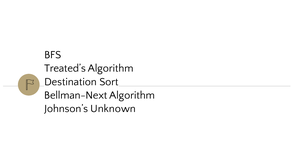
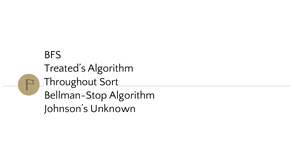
Destination: Destination -> Throughout (71, 81)
Bellman-Next: Bellman-Next -> Bellman-Stop (76, 95)
